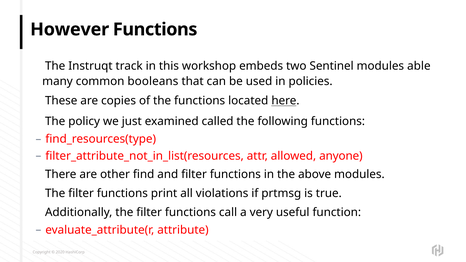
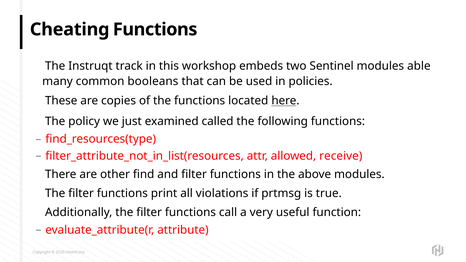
However: However -> Cheating (70, 29)
anyone: anyone -> receive (341, 156)
